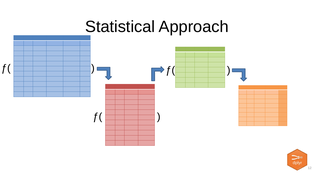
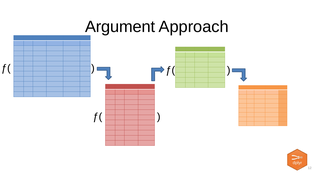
Statistical: Statistical -> Argument (120, 27)
